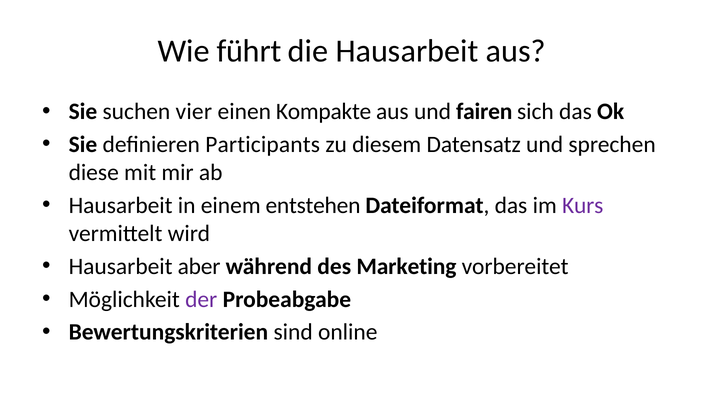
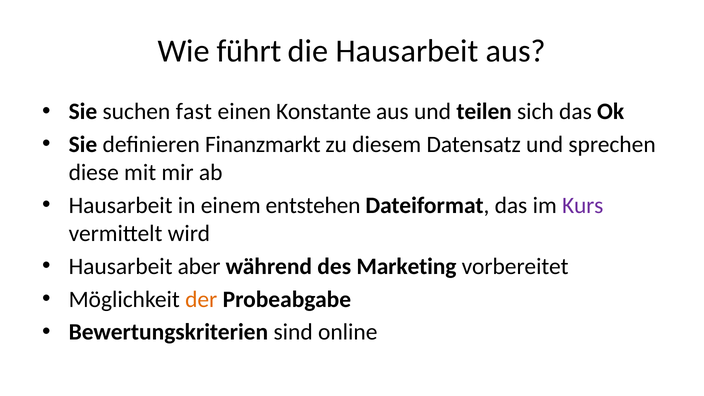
vier: vier -> fast (194, 112)
Kompakte: Kompakte -> Konstante (324, 112)
fairen: fairen -> teilen (484, 112)
Participants: Participants -> Finanzmarkt (263, 145)
der colour: purple -> orange (201, 299)
